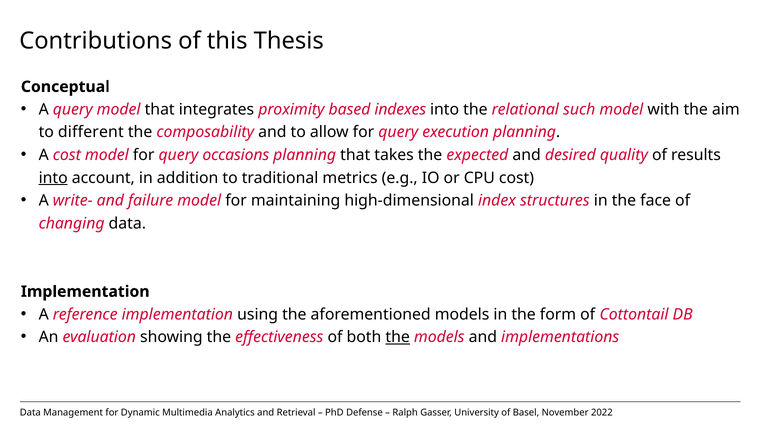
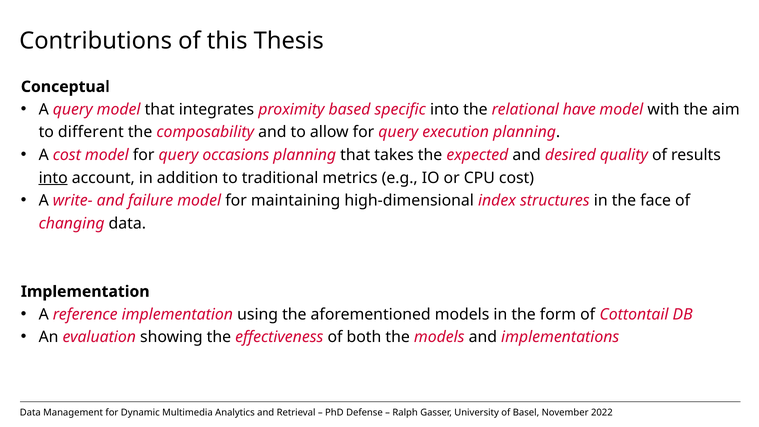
indexes: indexes -> specific (400, 109)
such: such -> have (579, 109)
the underline: present -> none (398, 337)
